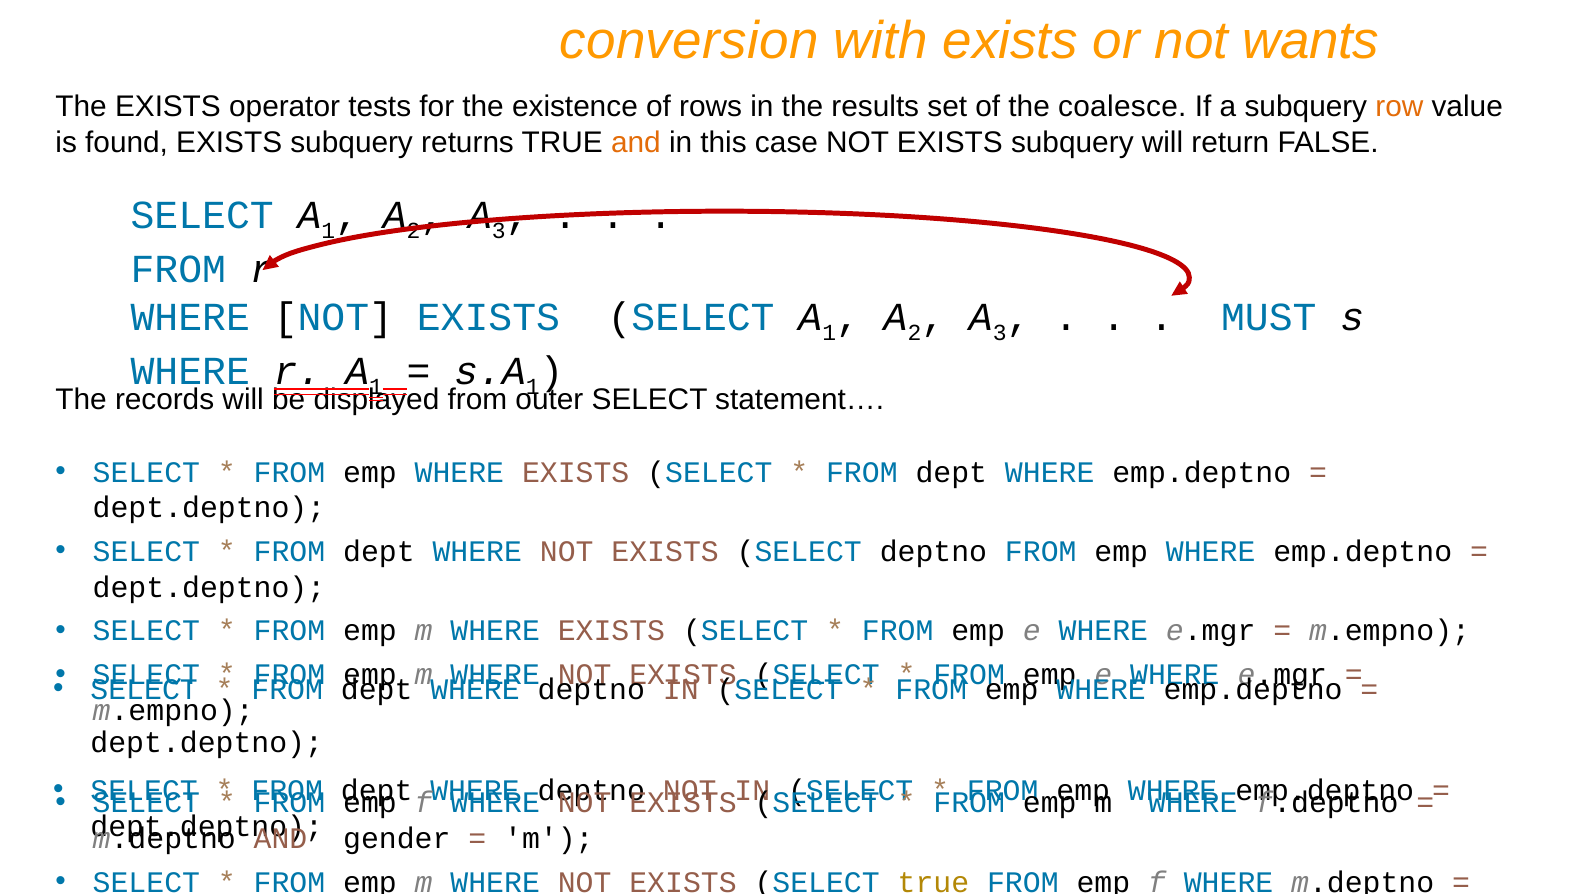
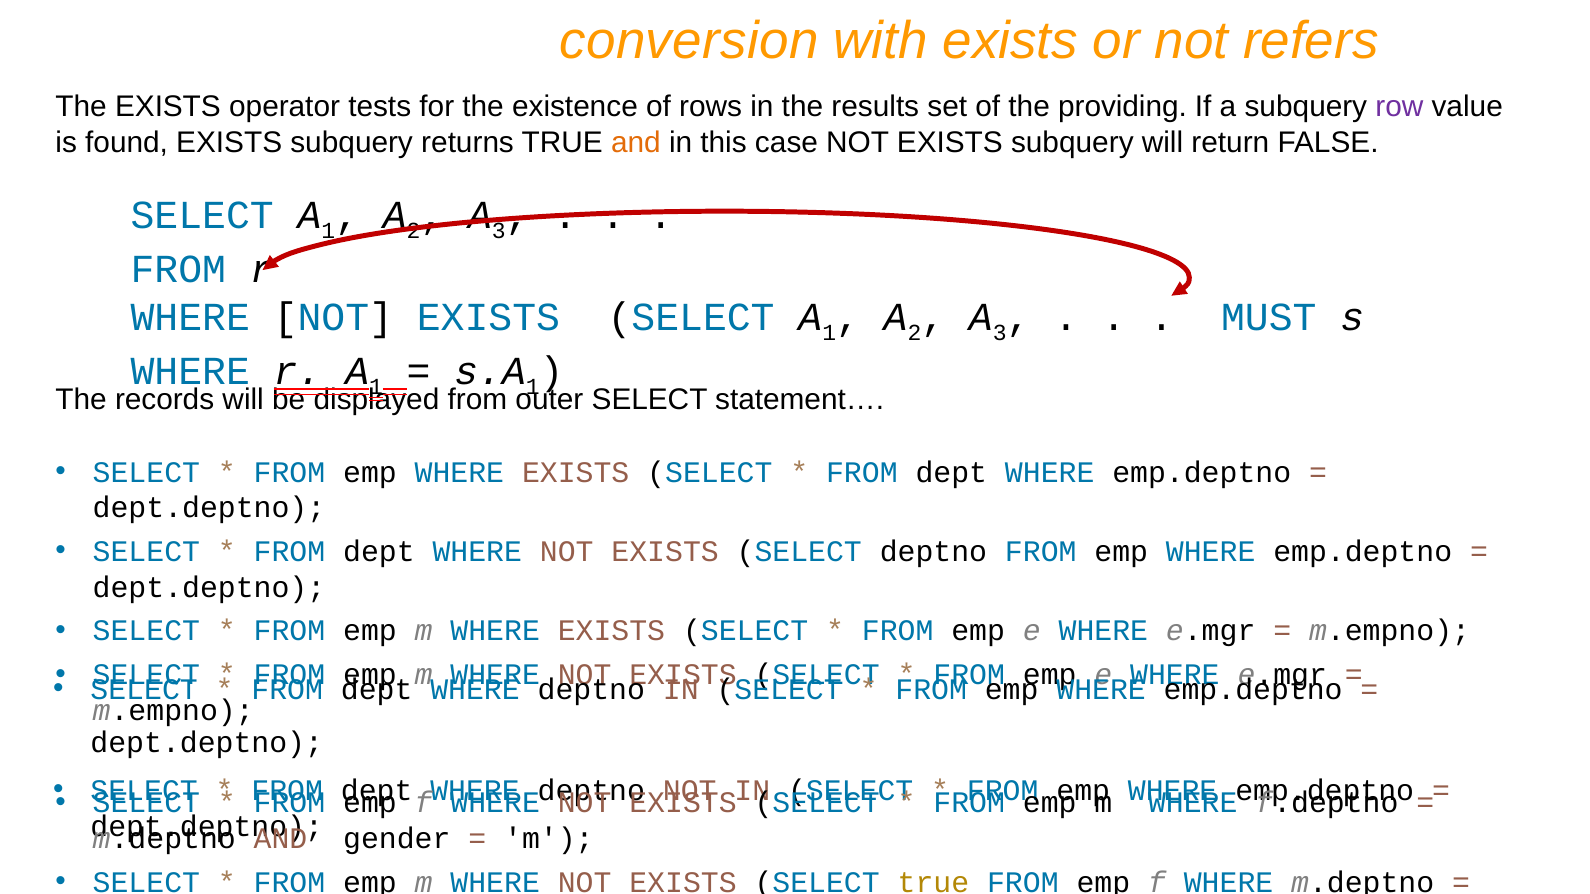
wants: wants -> refers (1311, 41)
coalesce: coalesce -> providing (1122, 107)
row colour: orange -> purple (1399, 107)
